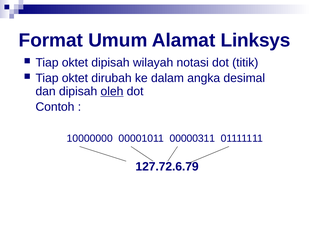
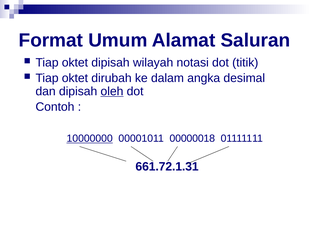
Linksys: Linksys -> Saluran (255, 40)
10000000 underline: none -> present (90, 138)
00000311: 00000311 -> 00000018 (192, 138)
127.72.6.79: 127.72.6.79 -> 661.72.1.31 (167, 166)
